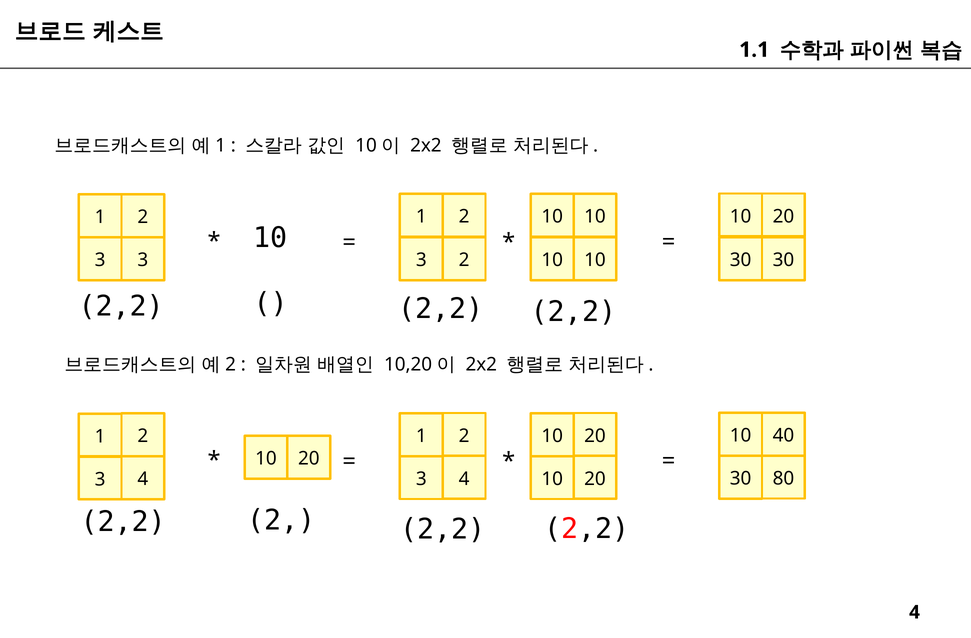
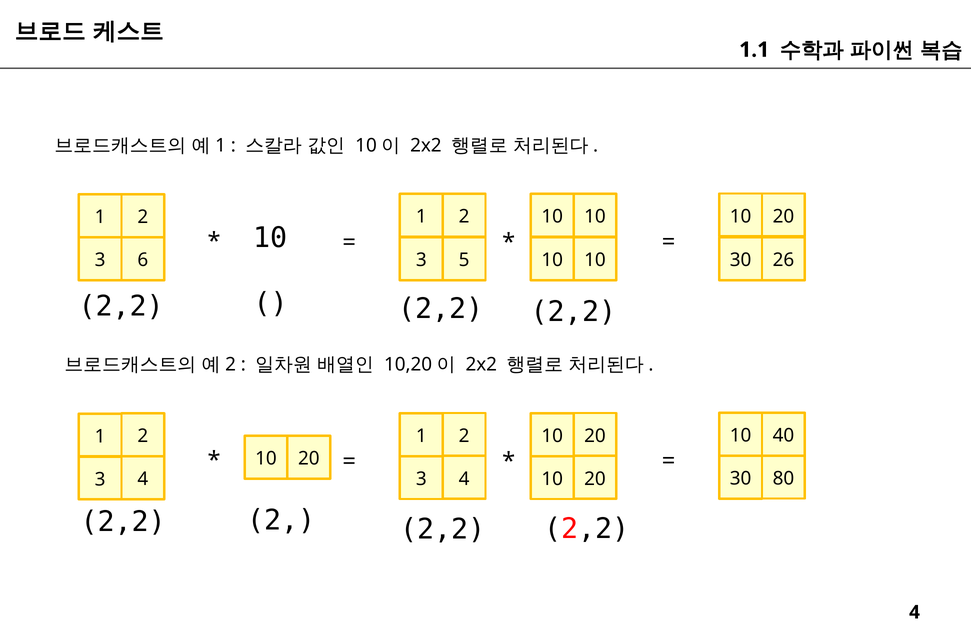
3 3: 3 -> 6 (143, 260)
3 2: 2 -> 5 (464, 260)
30 30: 30 -> 26 (783, 260)
